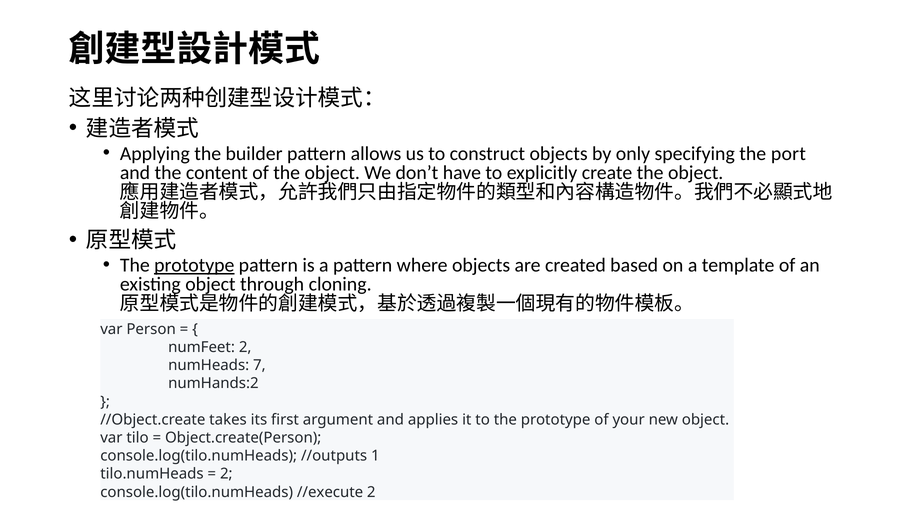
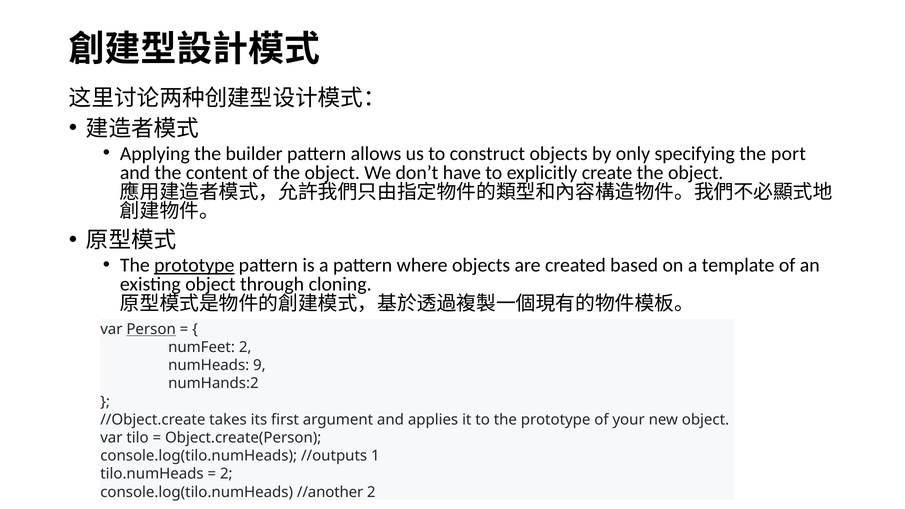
Person underline: none -> present (151, 329)
7: 7 -> 9 (259, 365)
//execute: //execute -> //another (330, 492)
